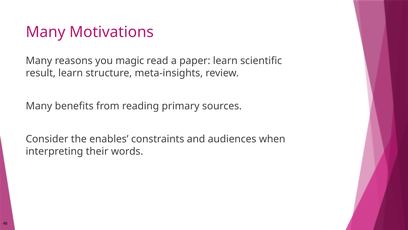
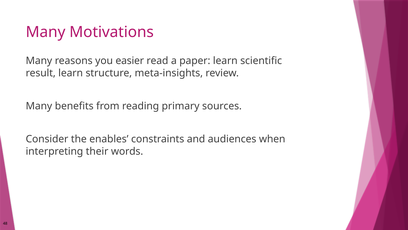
magic: magic -> easier (130, 61)
